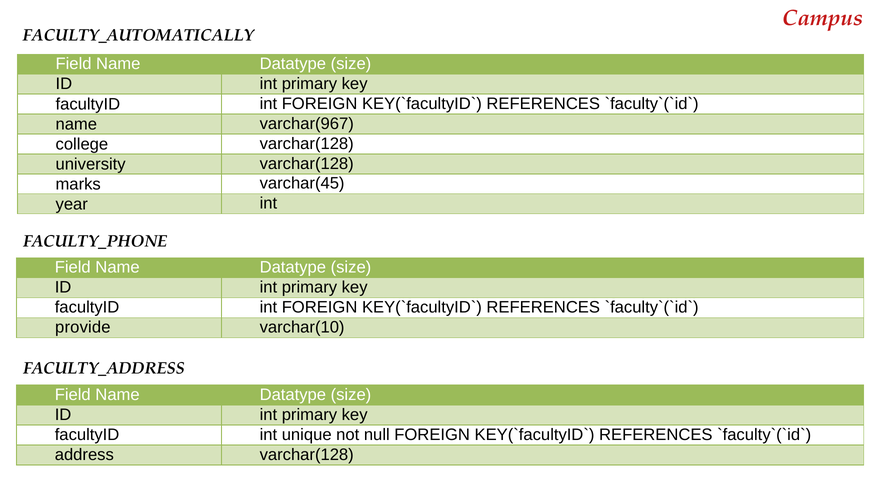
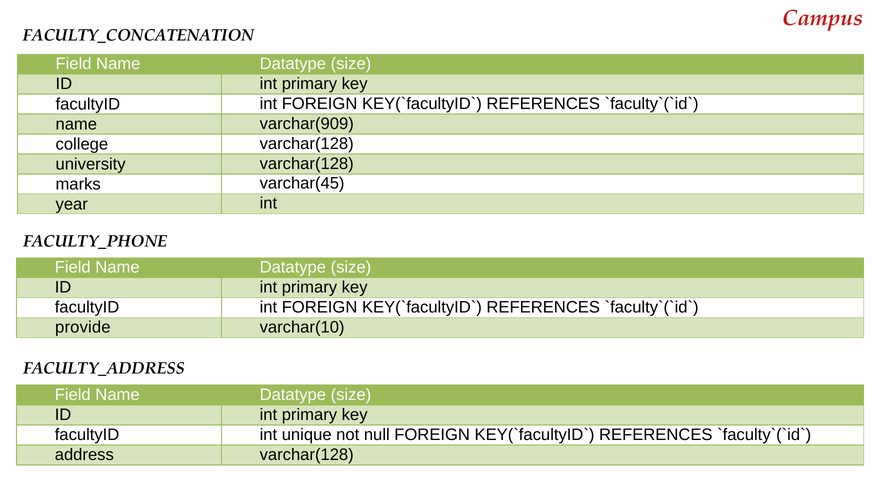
FACULTY_AUTOMATICALLY: FACULTY_AUTOMATICALLY -> FACULTY_CONCATENATION (138, 35)
varchar(967: varchar(967 -> varchar(909 (307, 124)
